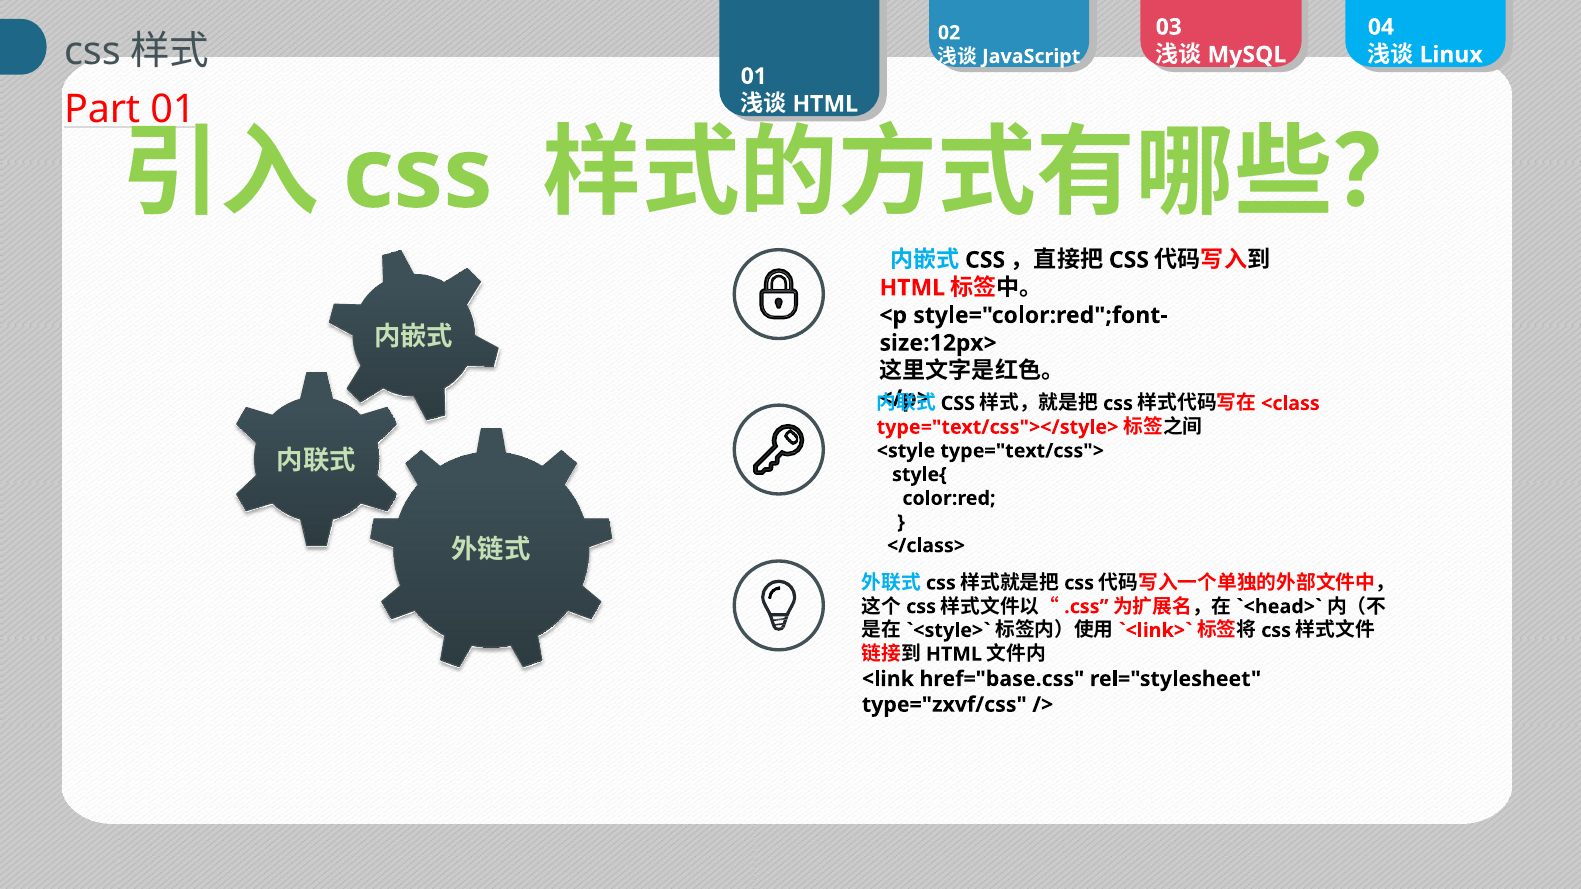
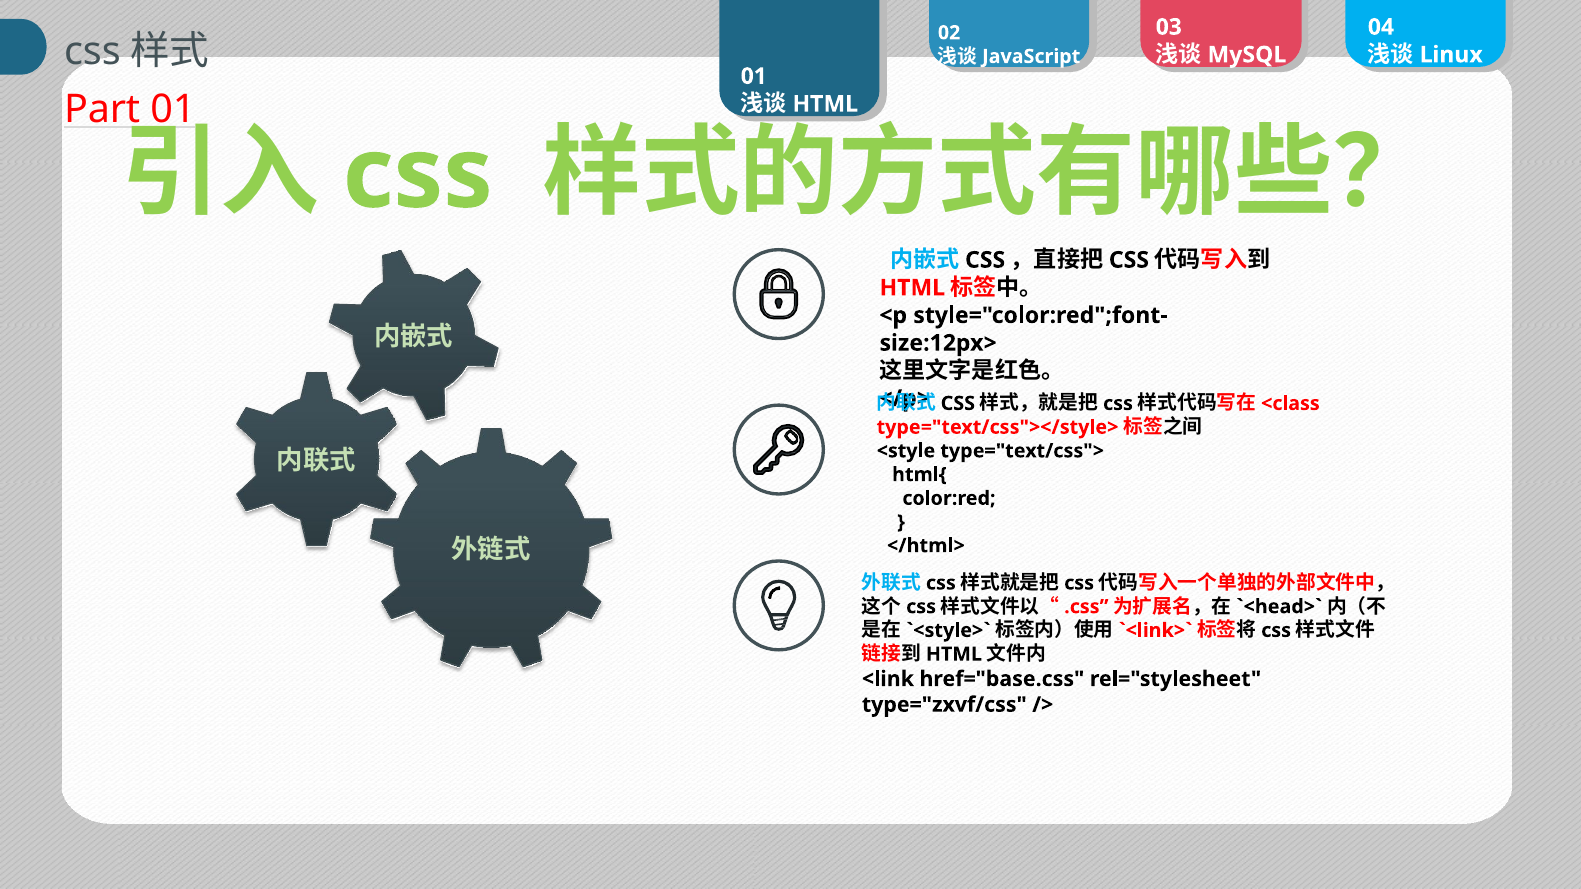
style{: style{ -> html{ (919, 475)
</class>: </class> -> </html> (926, 546)
